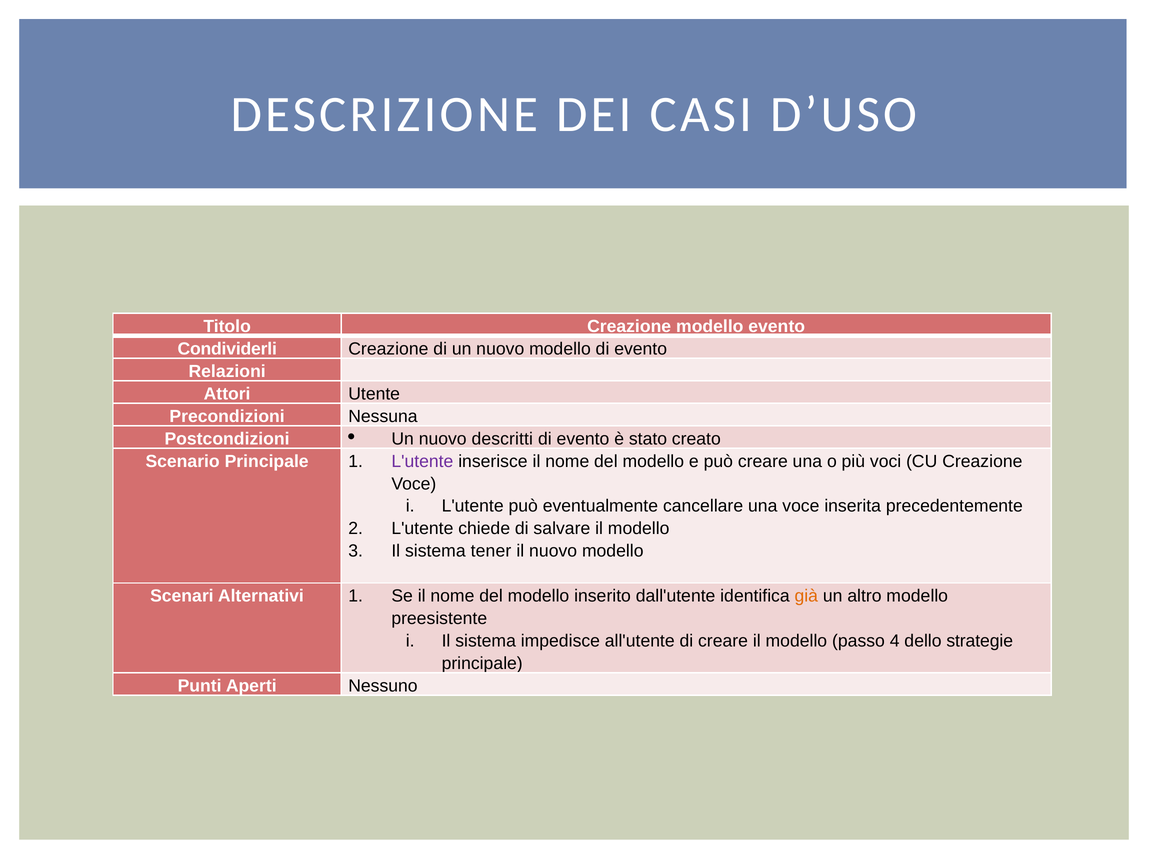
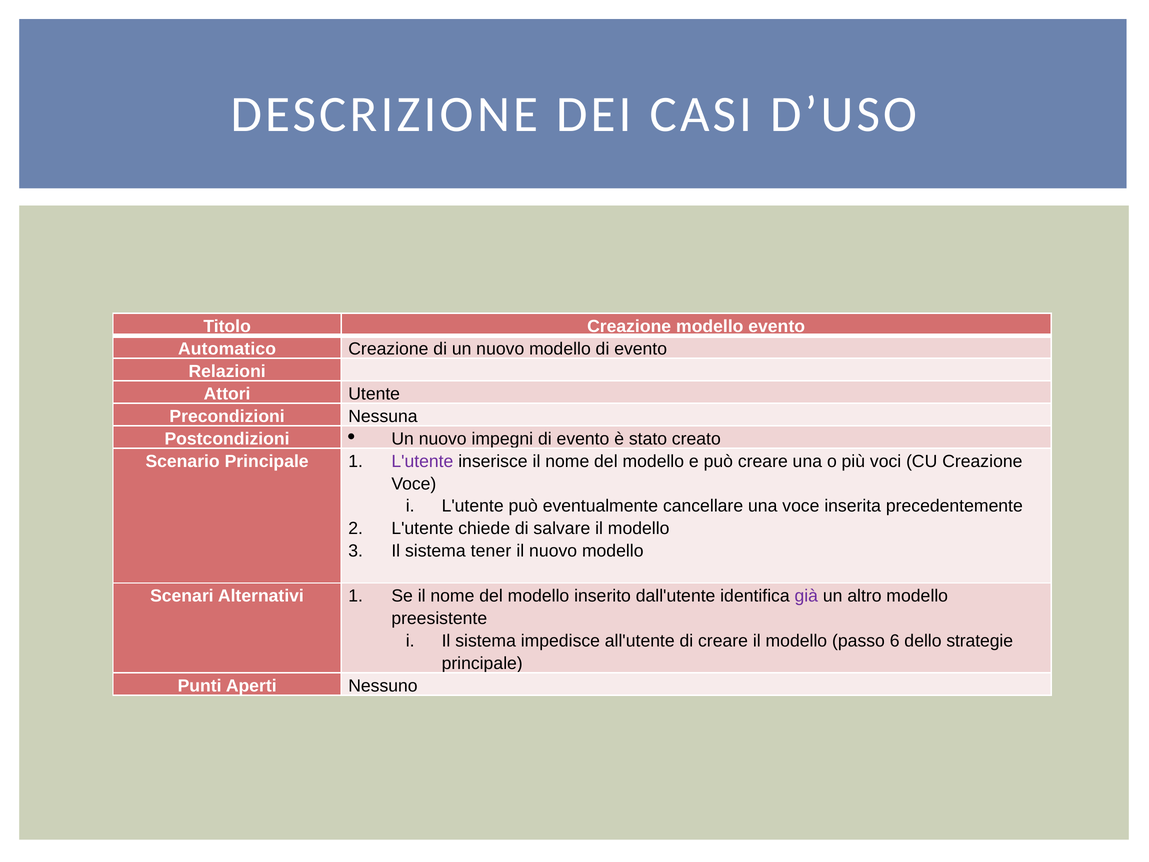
Condividerli: Condividerli -> Automatico (227, 349)
descritti: descritti -> impegni (502, 439)
già colour: orange -> purple (806, 596)
4: 4 -> 6 (895, 641)
